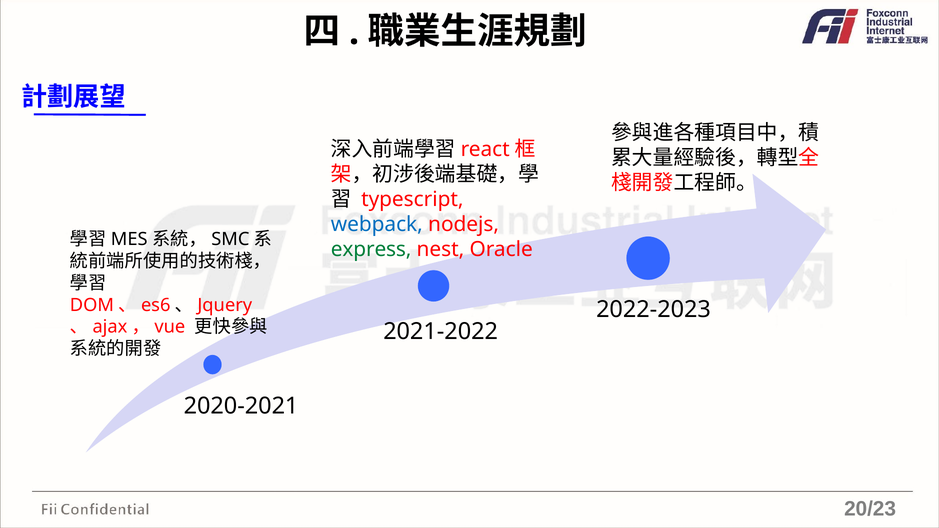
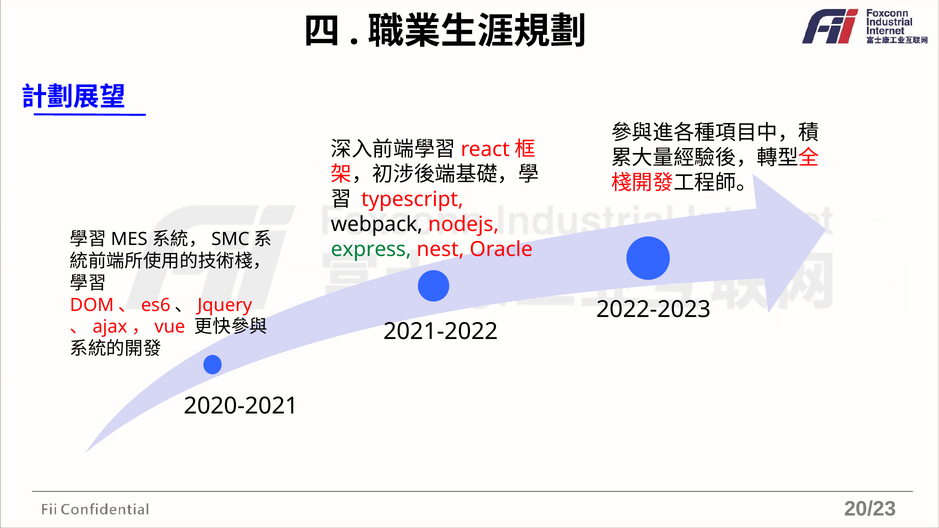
webpack colour: blue -> black (377, 224)
